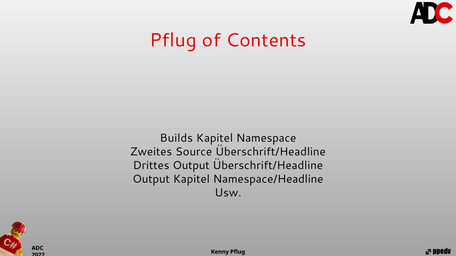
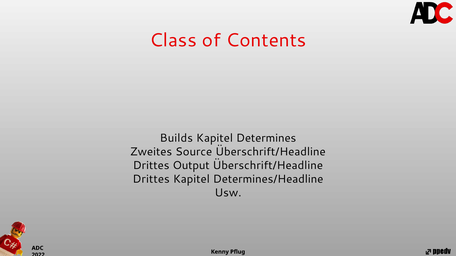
Pflug: Pflug -> Class (173, 40)
Namespace: Namespace -> Determines (266, 138)
Output: Output -> Drittes (151, 179)
Namespace/Headline: Namespace/Headline -> Determines/Headline (268, 179)
